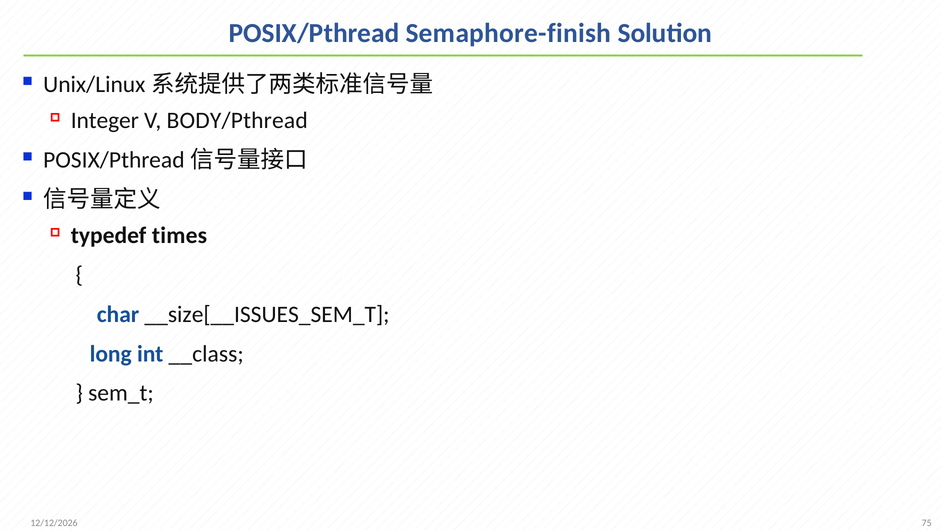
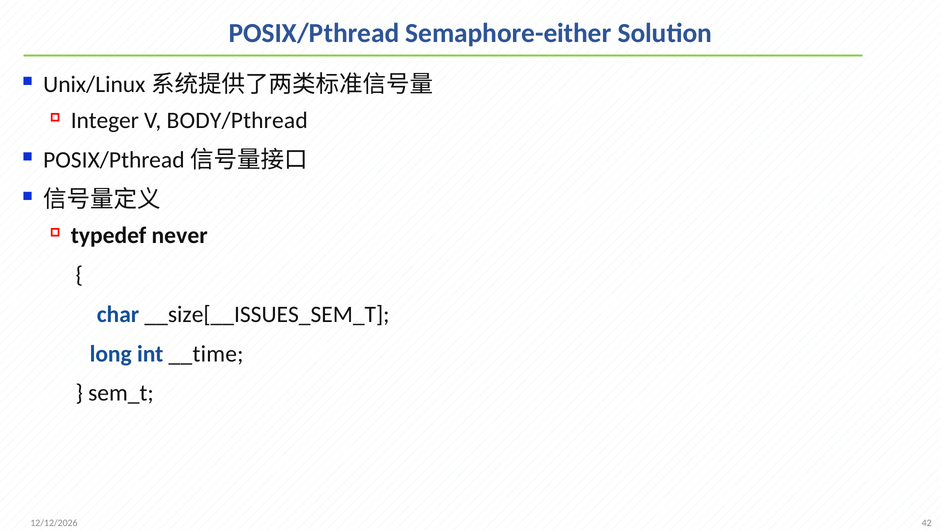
Semaphore-finish: Semaphore-finish -> Semaphore-either (508, 33)
times: times -> never (180, 235)
__class: __class -> __time (206, 353)
75: 75 -> 42 (927, 522)
